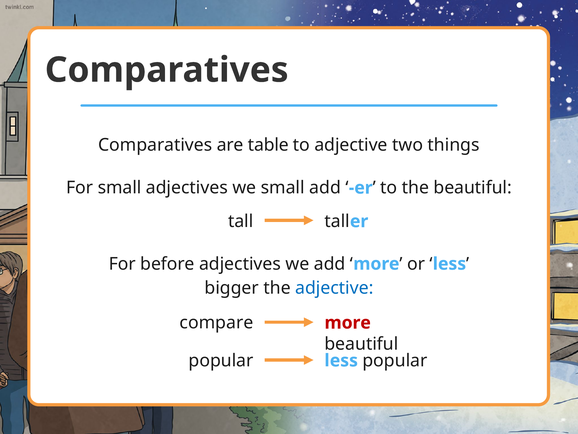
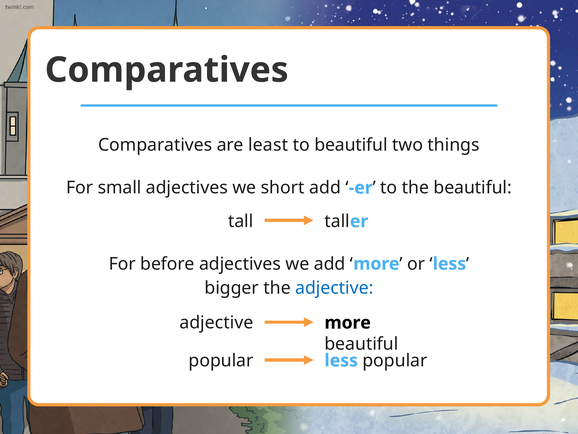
table: table -> least (268, 145)
to adjective: adjective -> beautiful (351, 145)
we small: small -> short (283, 188)
compare: compare -> adjective (216, 322)
more colour: red -> black (348, 322)
